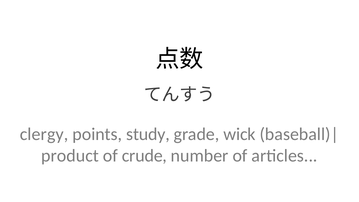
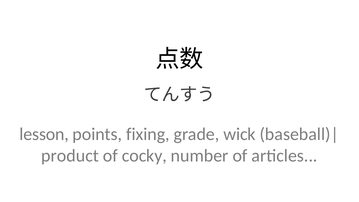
clergy: clergy -> lesson (44, 134)
study: study -> fixing (148, 134)
crude: crude -> cocky (144, 156)
